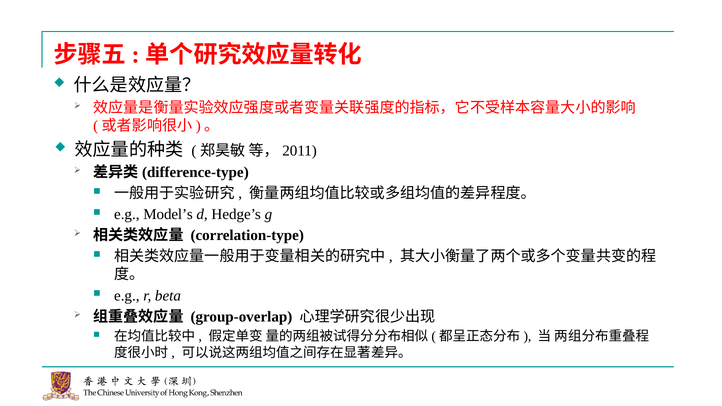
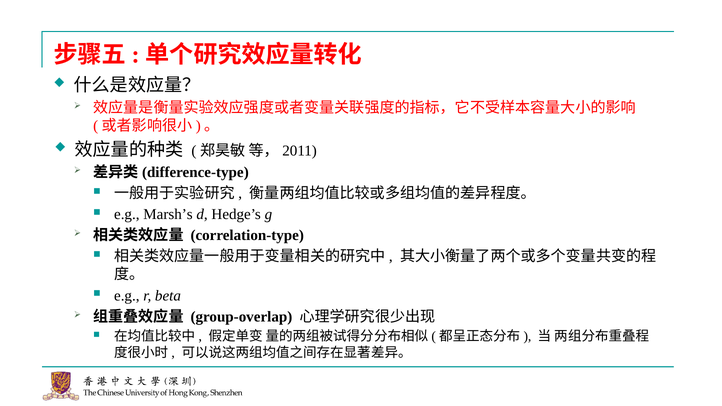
Model’s: Model’s -> Marsh’s (168, 214)
